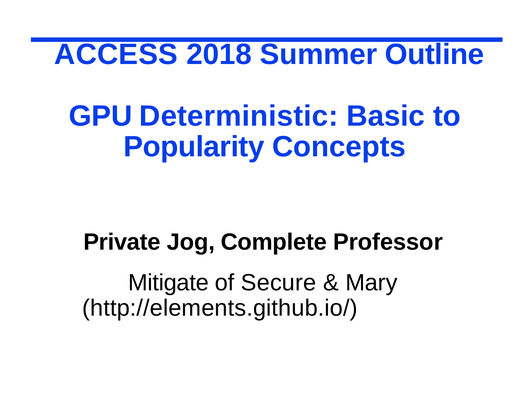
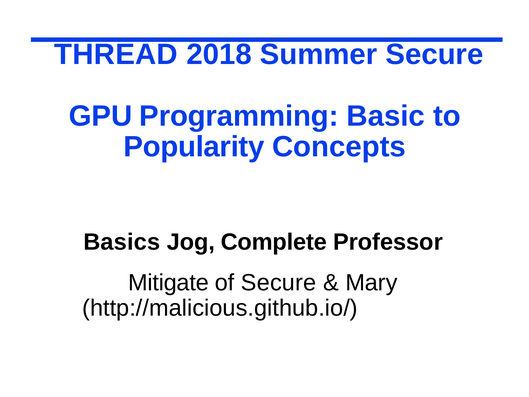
ACCESS: ACCESS -> THREAD (116, 55)
Summer Outline: Outline -> Secure (434, 55)
Deterministic: Deterministic -> Programming (239, 116)
Private: Private -> Basics (122, 242)
http://elements.github.io/: http://elements.github.io/ -> http://malicious.github.io/ (220, 308)
